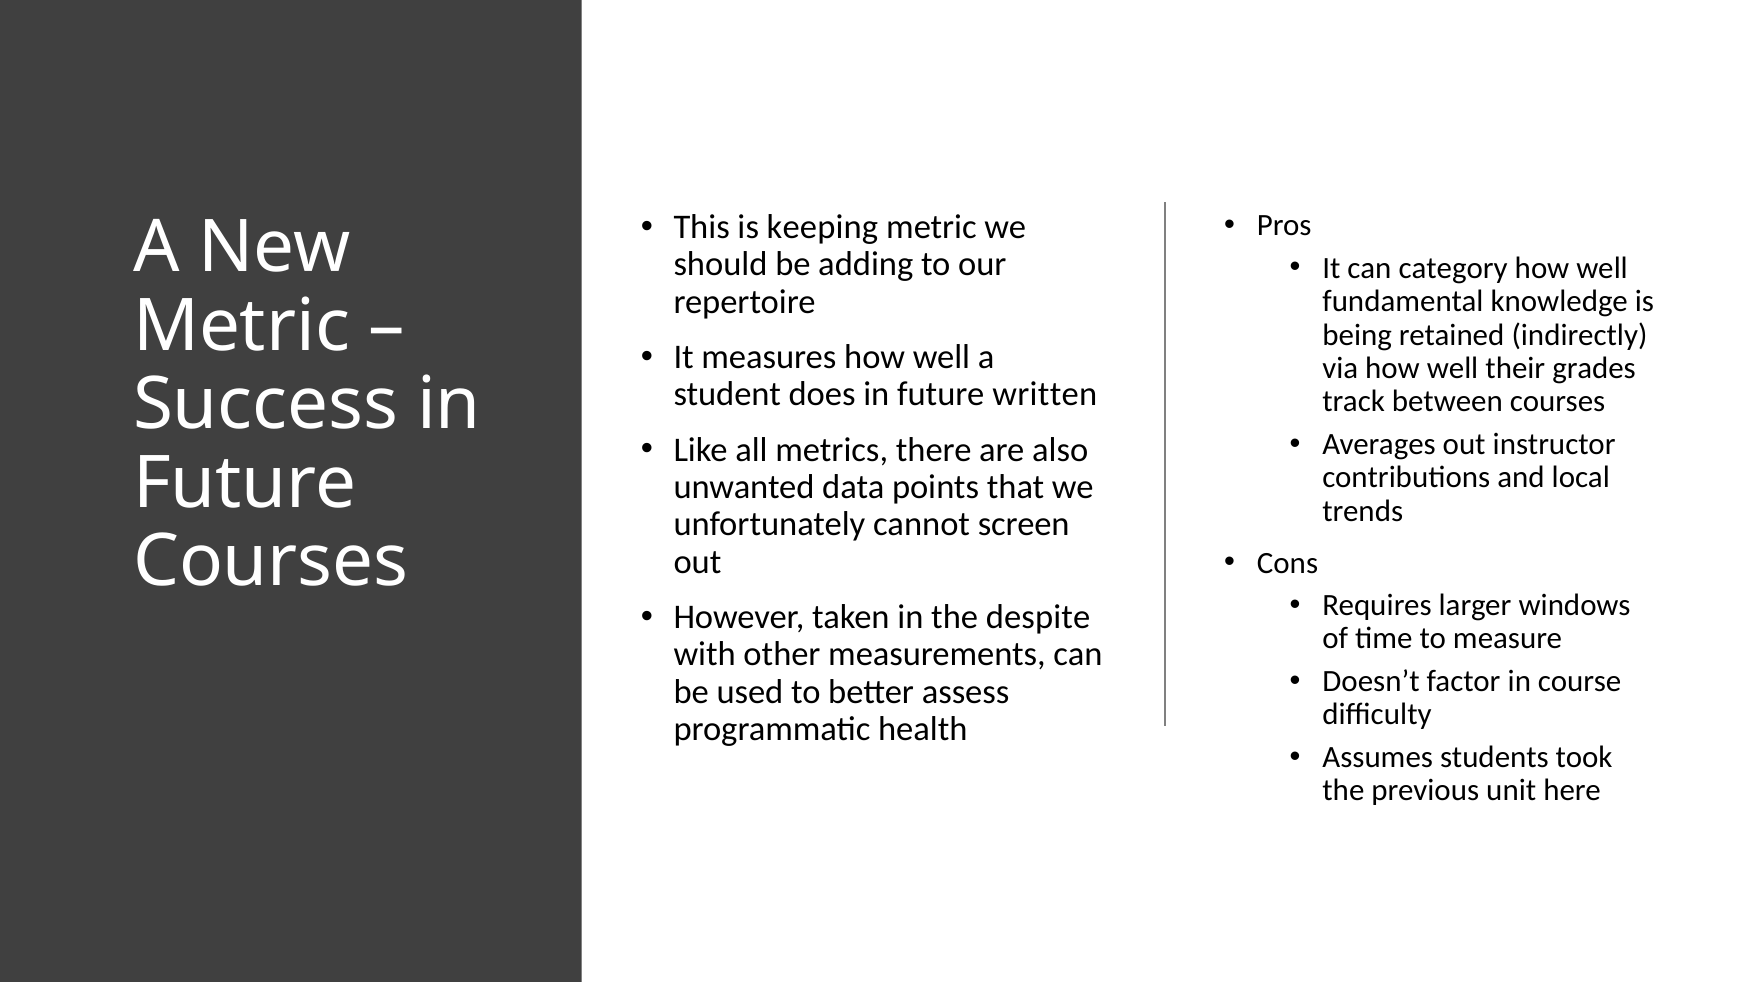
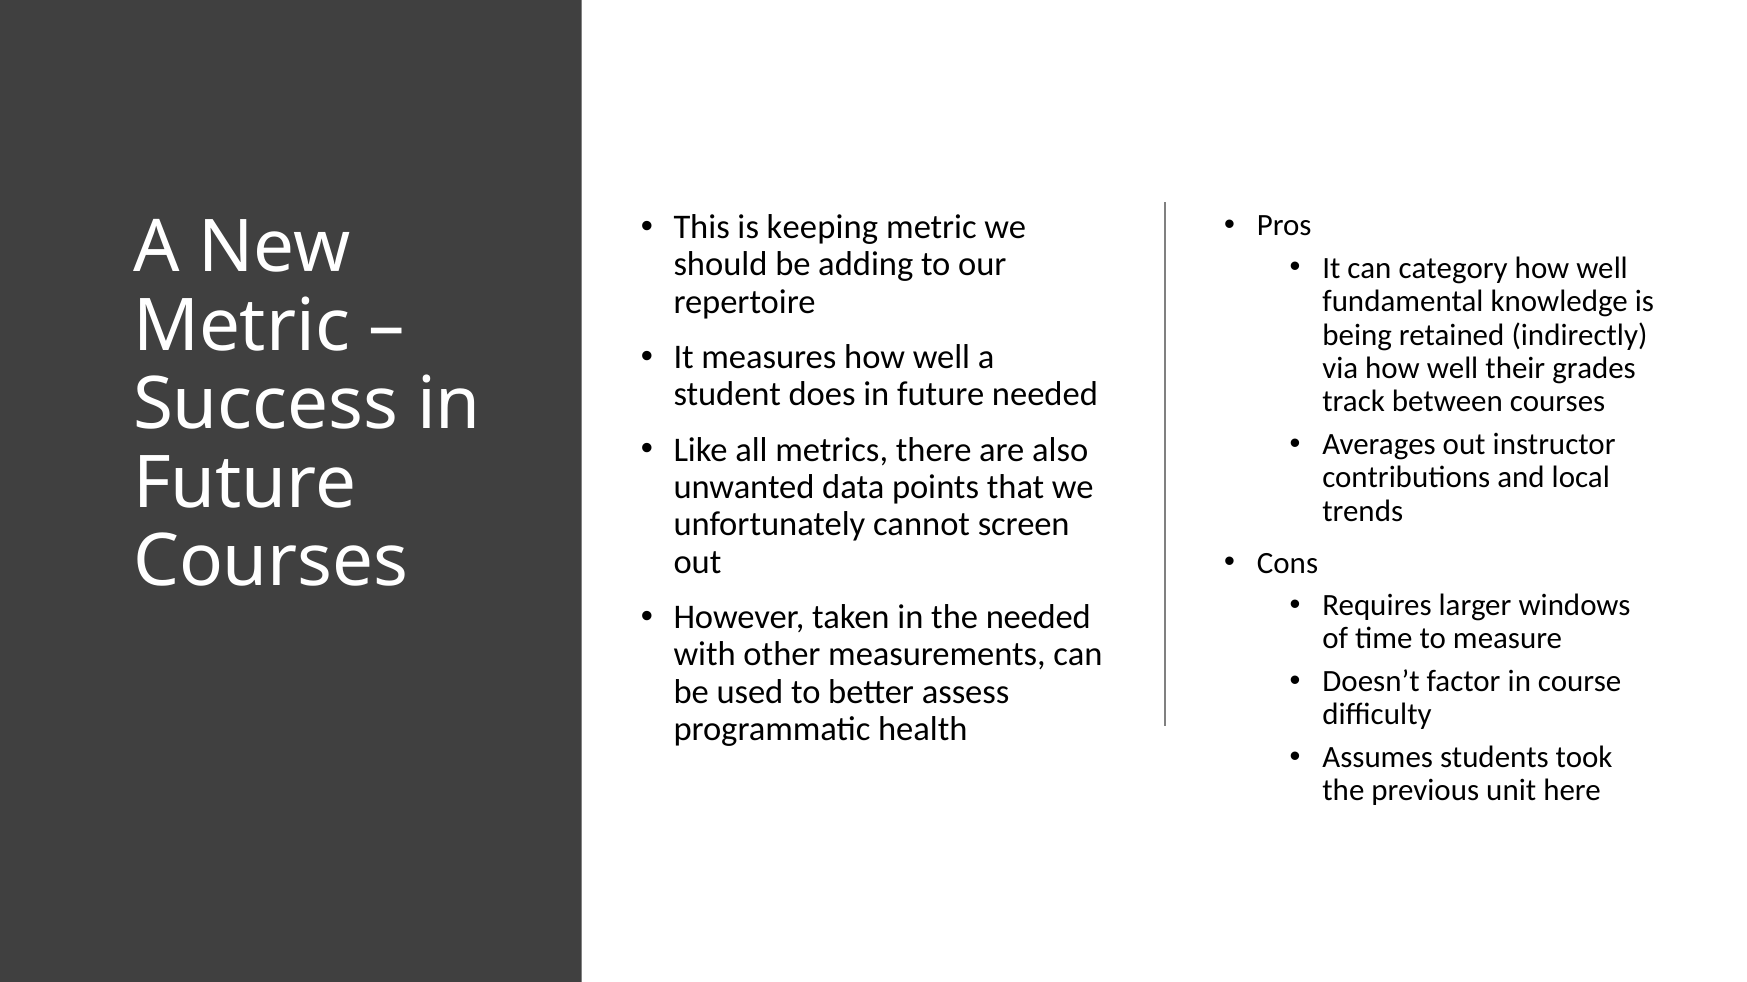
future written: written -> needed (1045, 395)
the despite: despite -> needed (1038, 618)
